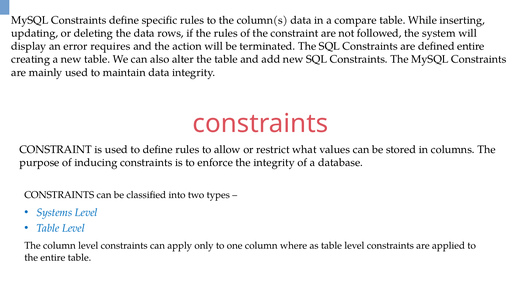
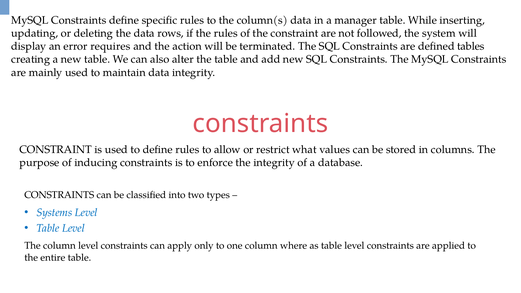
compare: compare -> manager (356, 20)
defined entire: entire -> tables (471, 46)
